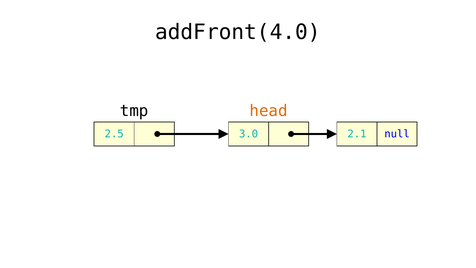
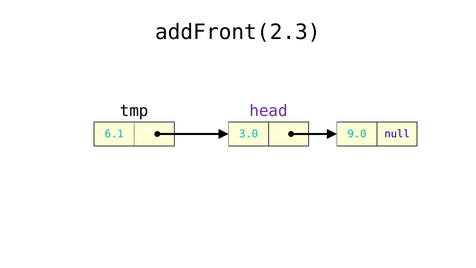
addFront(4.0: addFront(4.0 -> addFront(2.3 (238, 32)
head colour: orange -> purple (269, 111)
2.5: 2.5 -> 6.1 (114, 134)
2.1: 2.1 -> 9.0 (357, 134)
